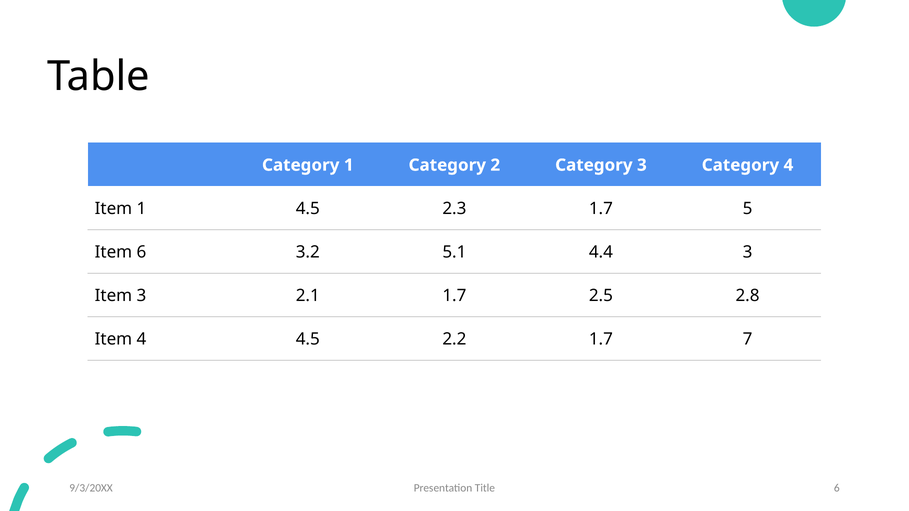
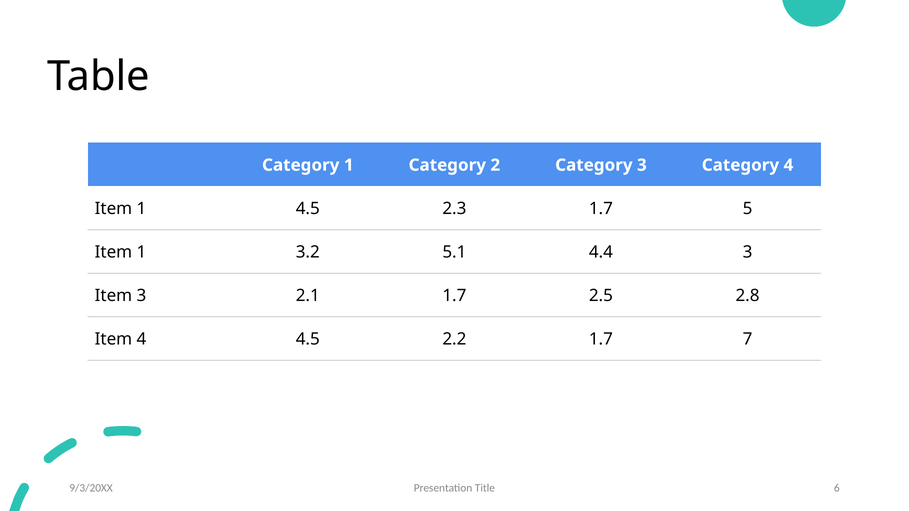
6: 6 -> 1 (141, 252)
